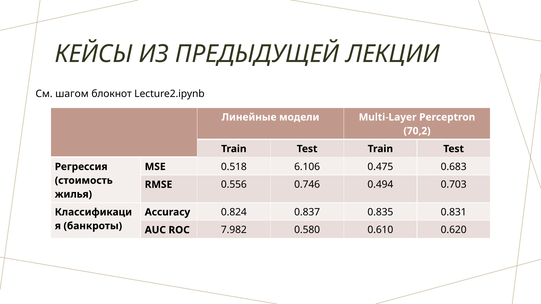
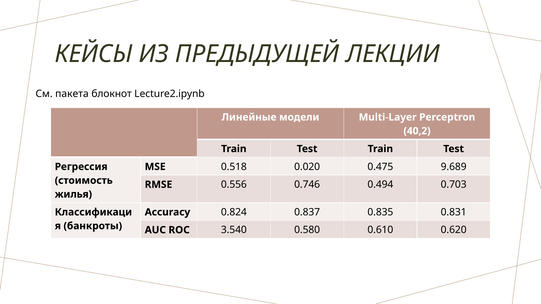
шагом: шагом -> пакета (72, 94)
70,2: 70,2 -> 40,2 (417, 131)
6.106: 6.106 -> 0.020 (307, 167)
0.683: 0.683 -> 9.689 (454, 167)
7.982: 7.982 -> 3.540 (234, 230)
